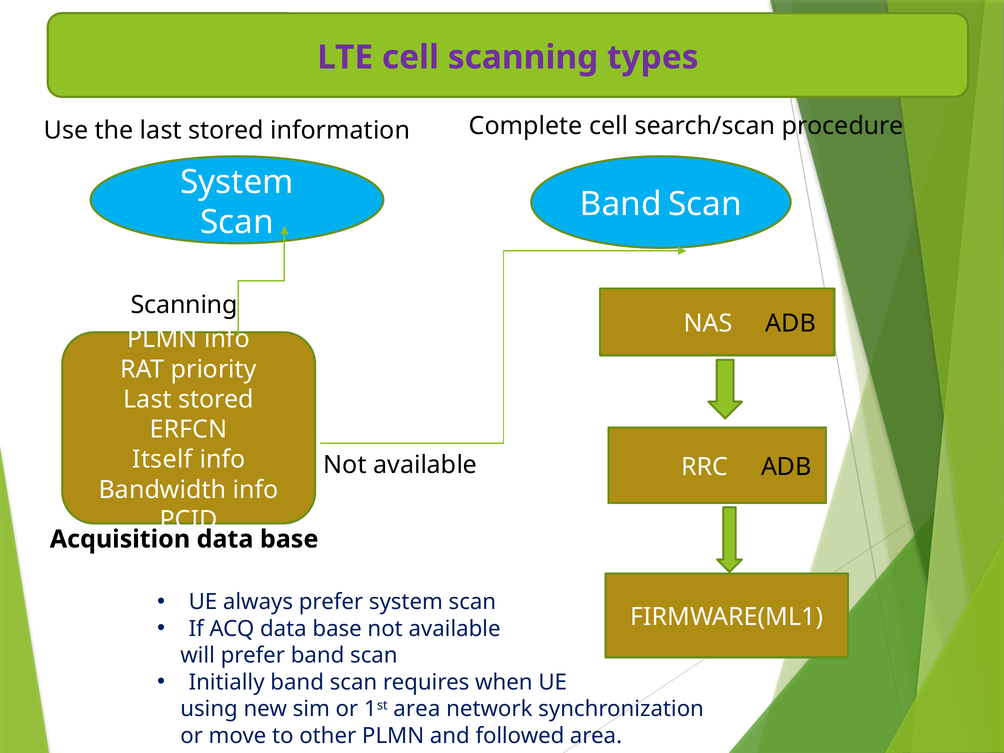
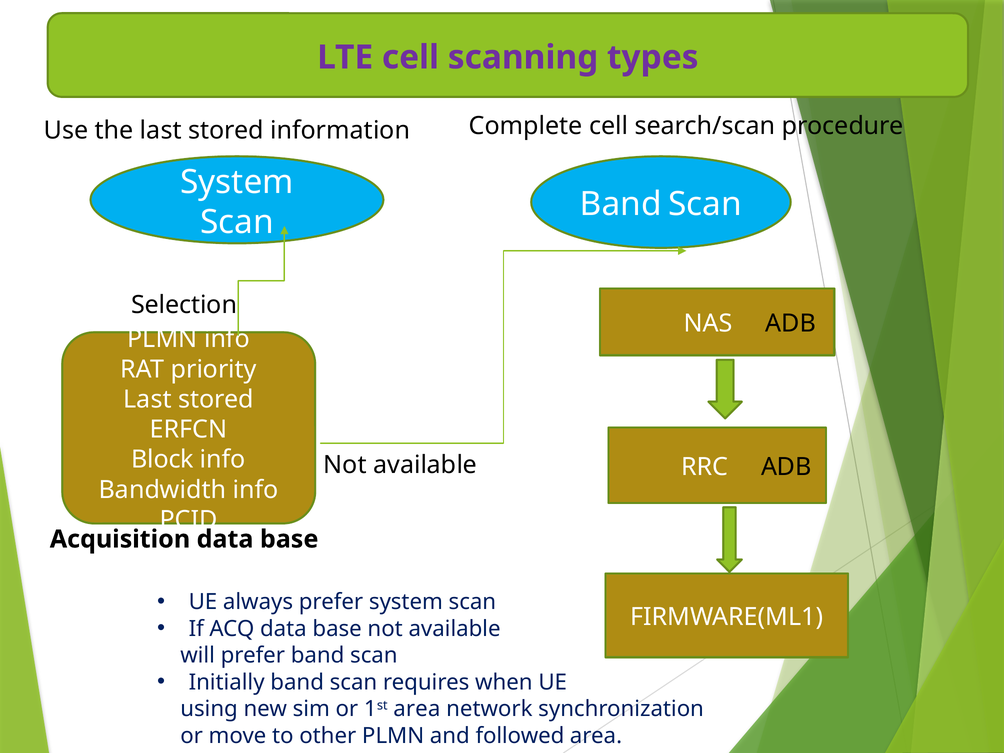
Scanning: Scanning -> Selection (184, 305)
Itself: Itself -> Block (163, 460)
